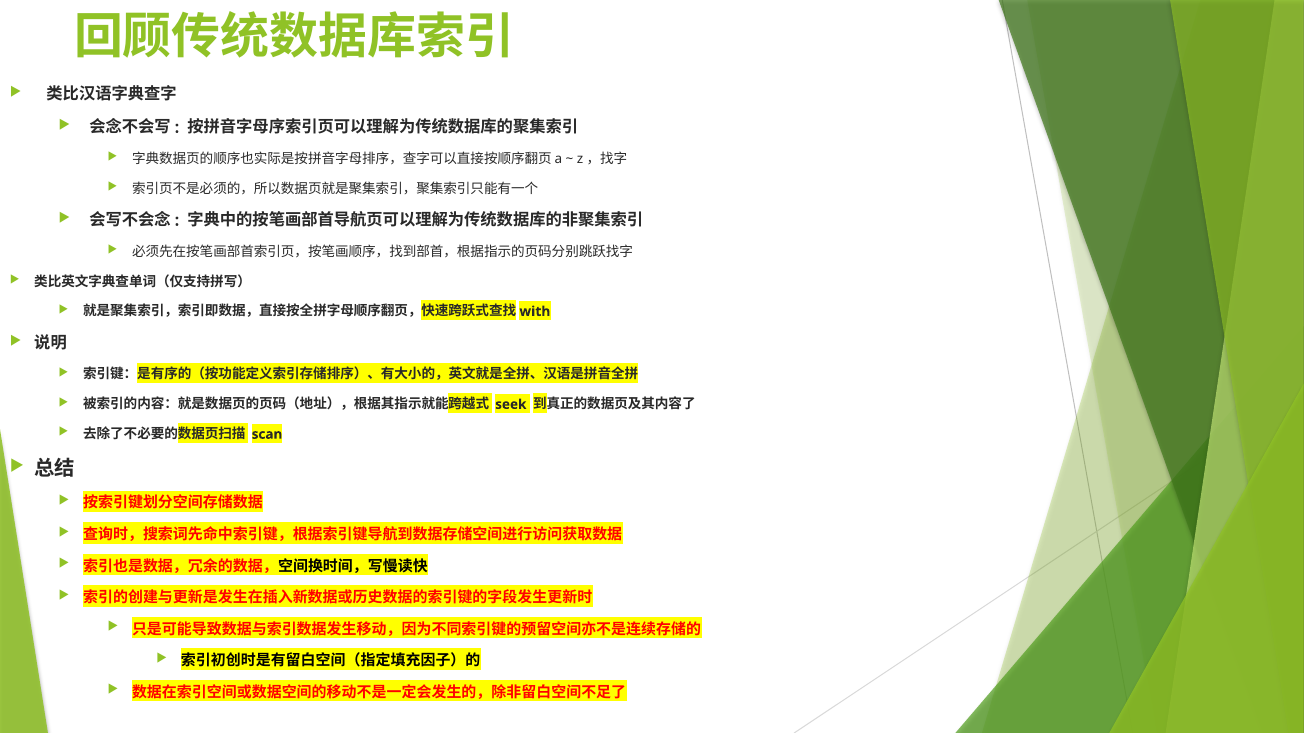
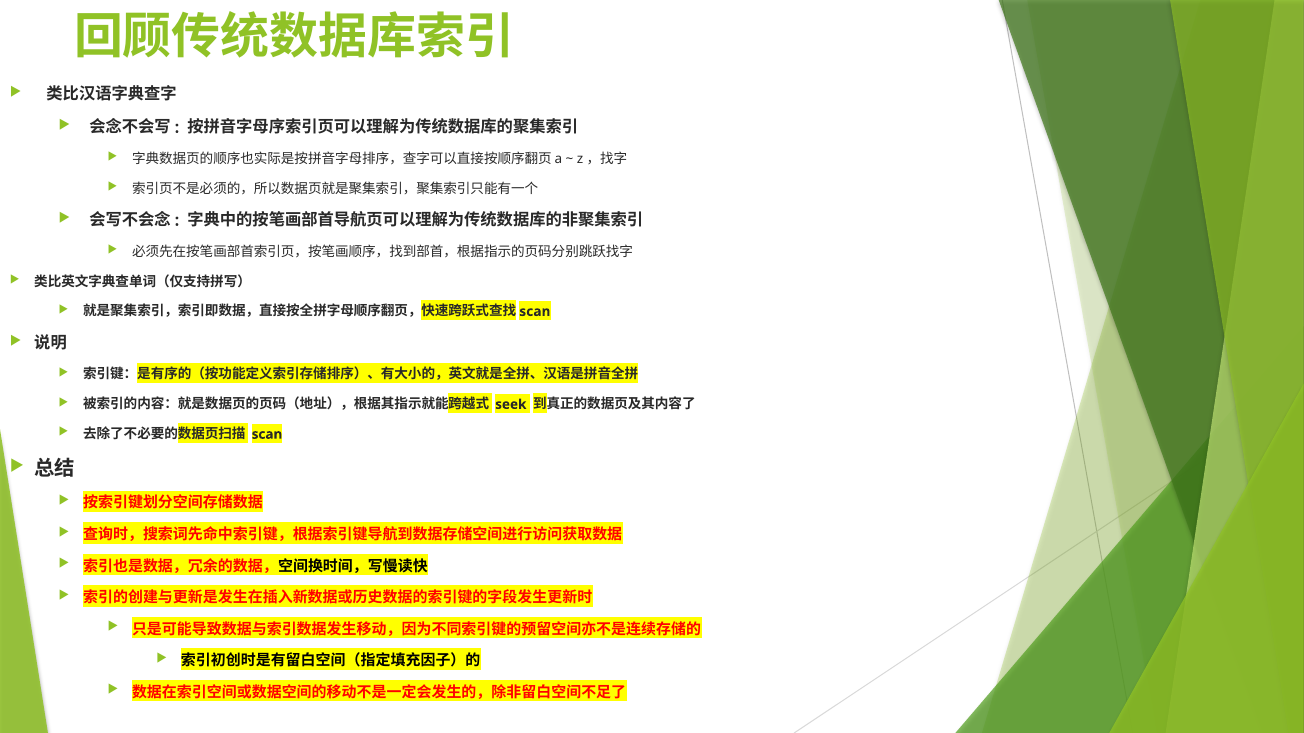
with: with -> scan (535, 312)
